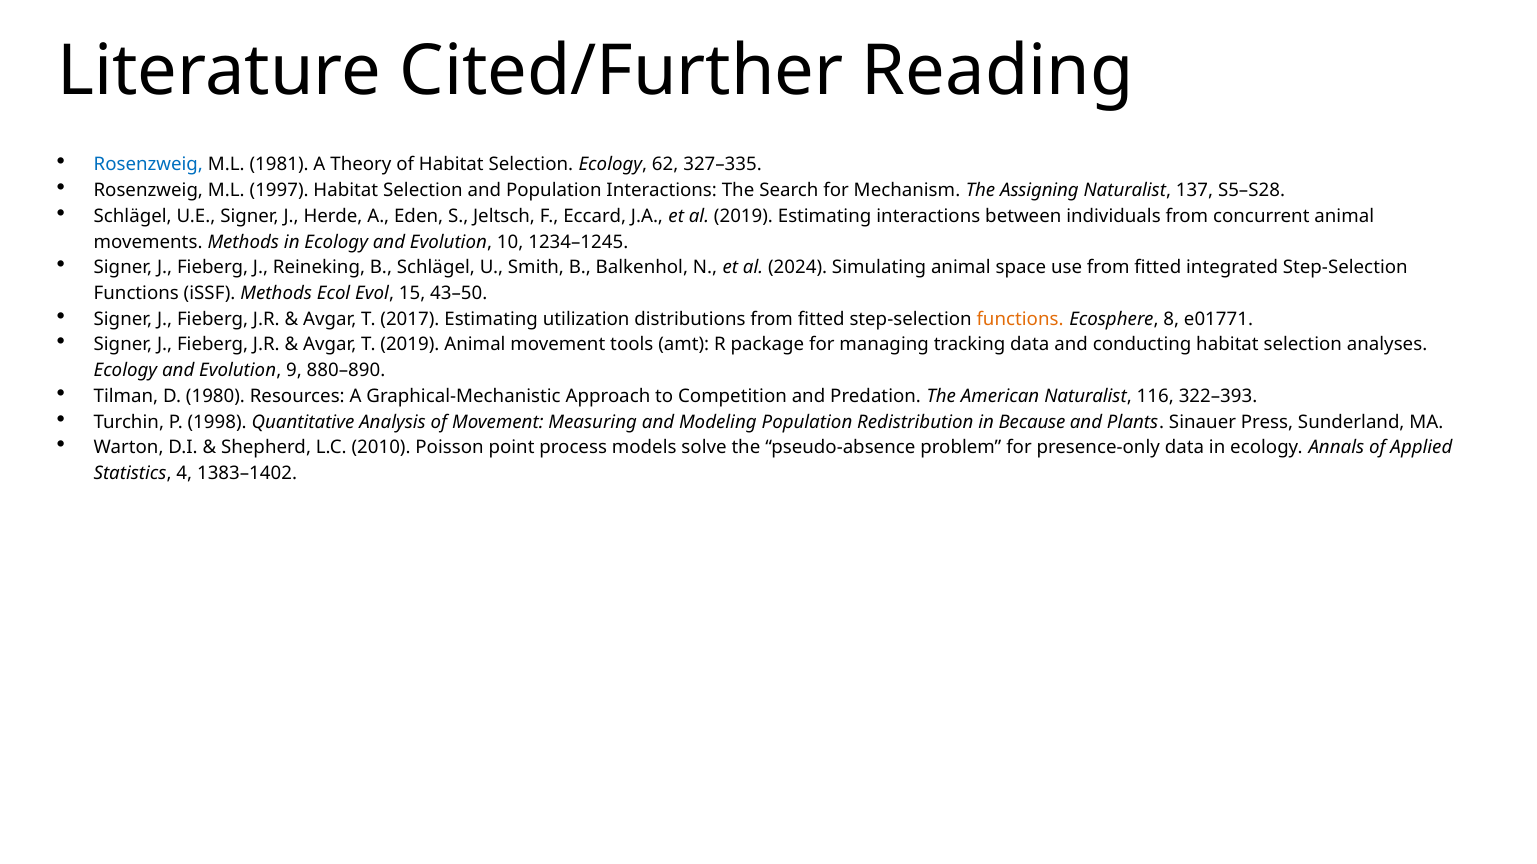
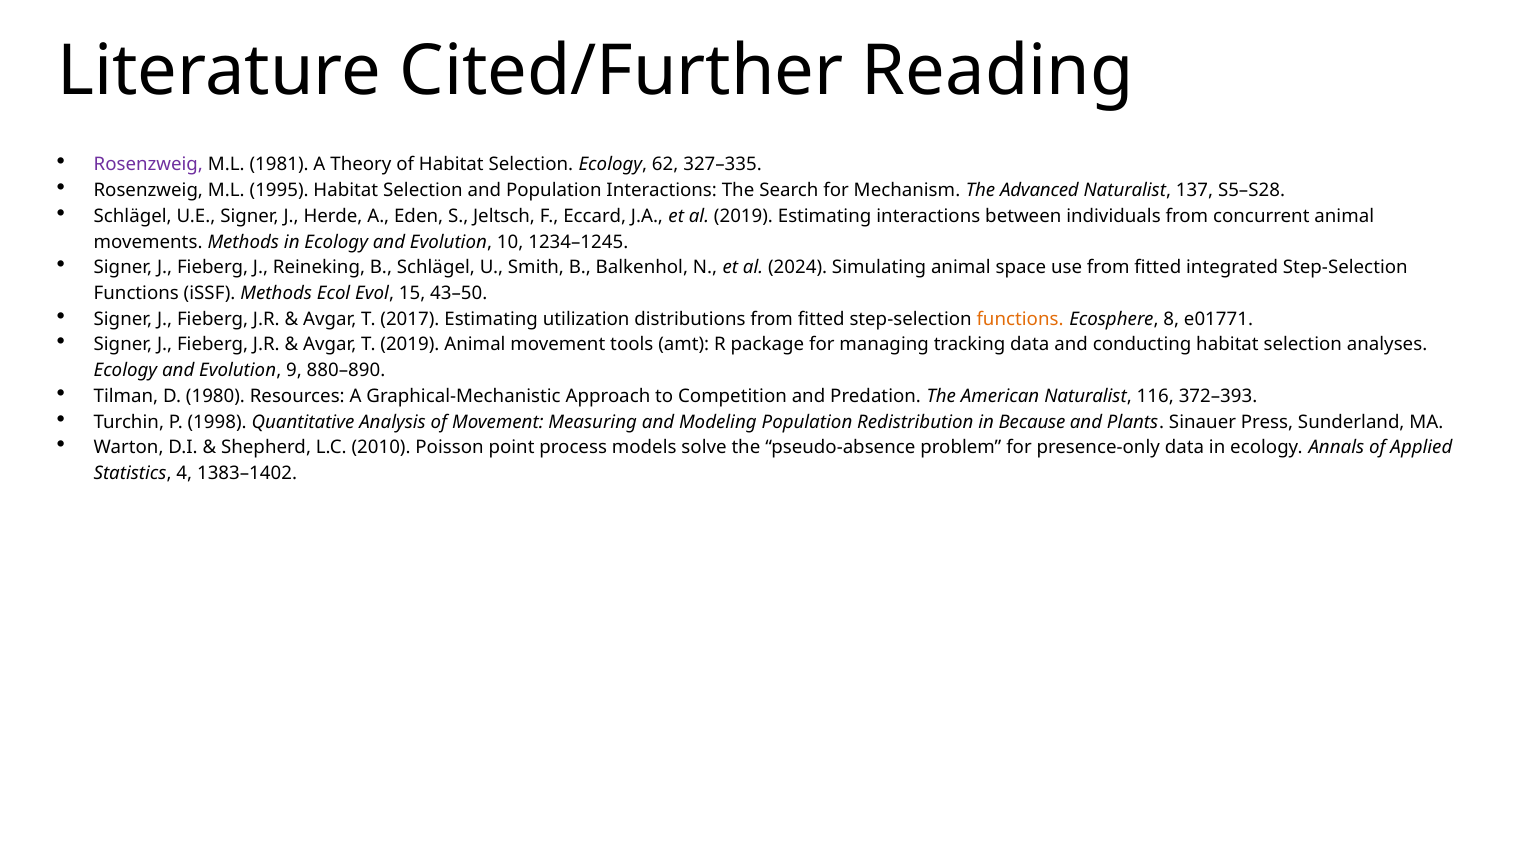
Rosenzweig colour: blue -> purple (148, 165)
1997: 1997 -> 1995 (279, 190)
Assigning: Assigning -> Advanced (1039, 190)
322–393: 322–393 -> 372–393 (1218, 397)
